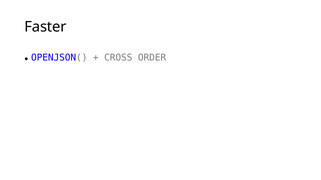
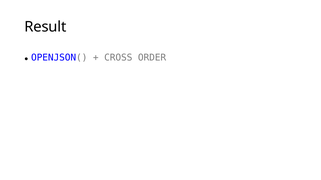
Faster: Faster -> Result (45, 27)
